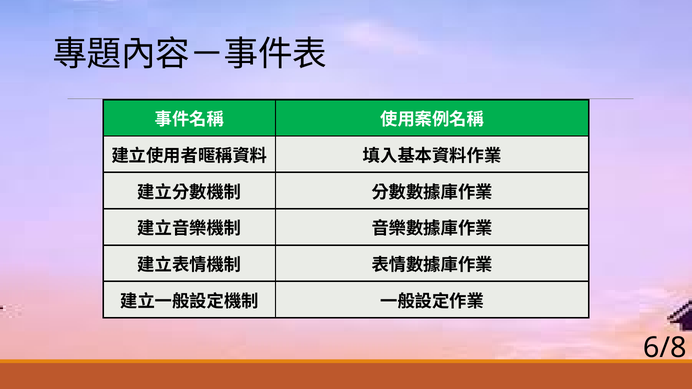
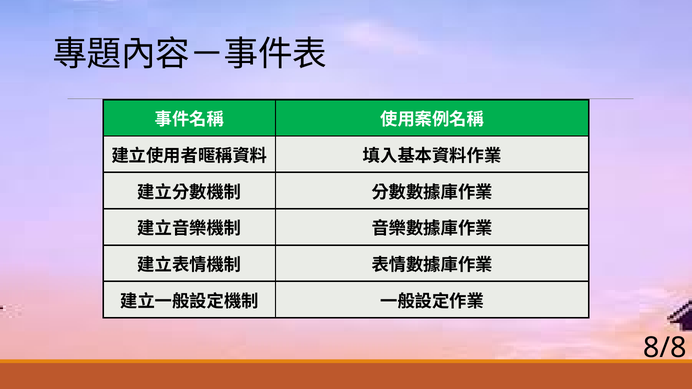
6/8: 6/8 -> 8/8 (665, 348)
